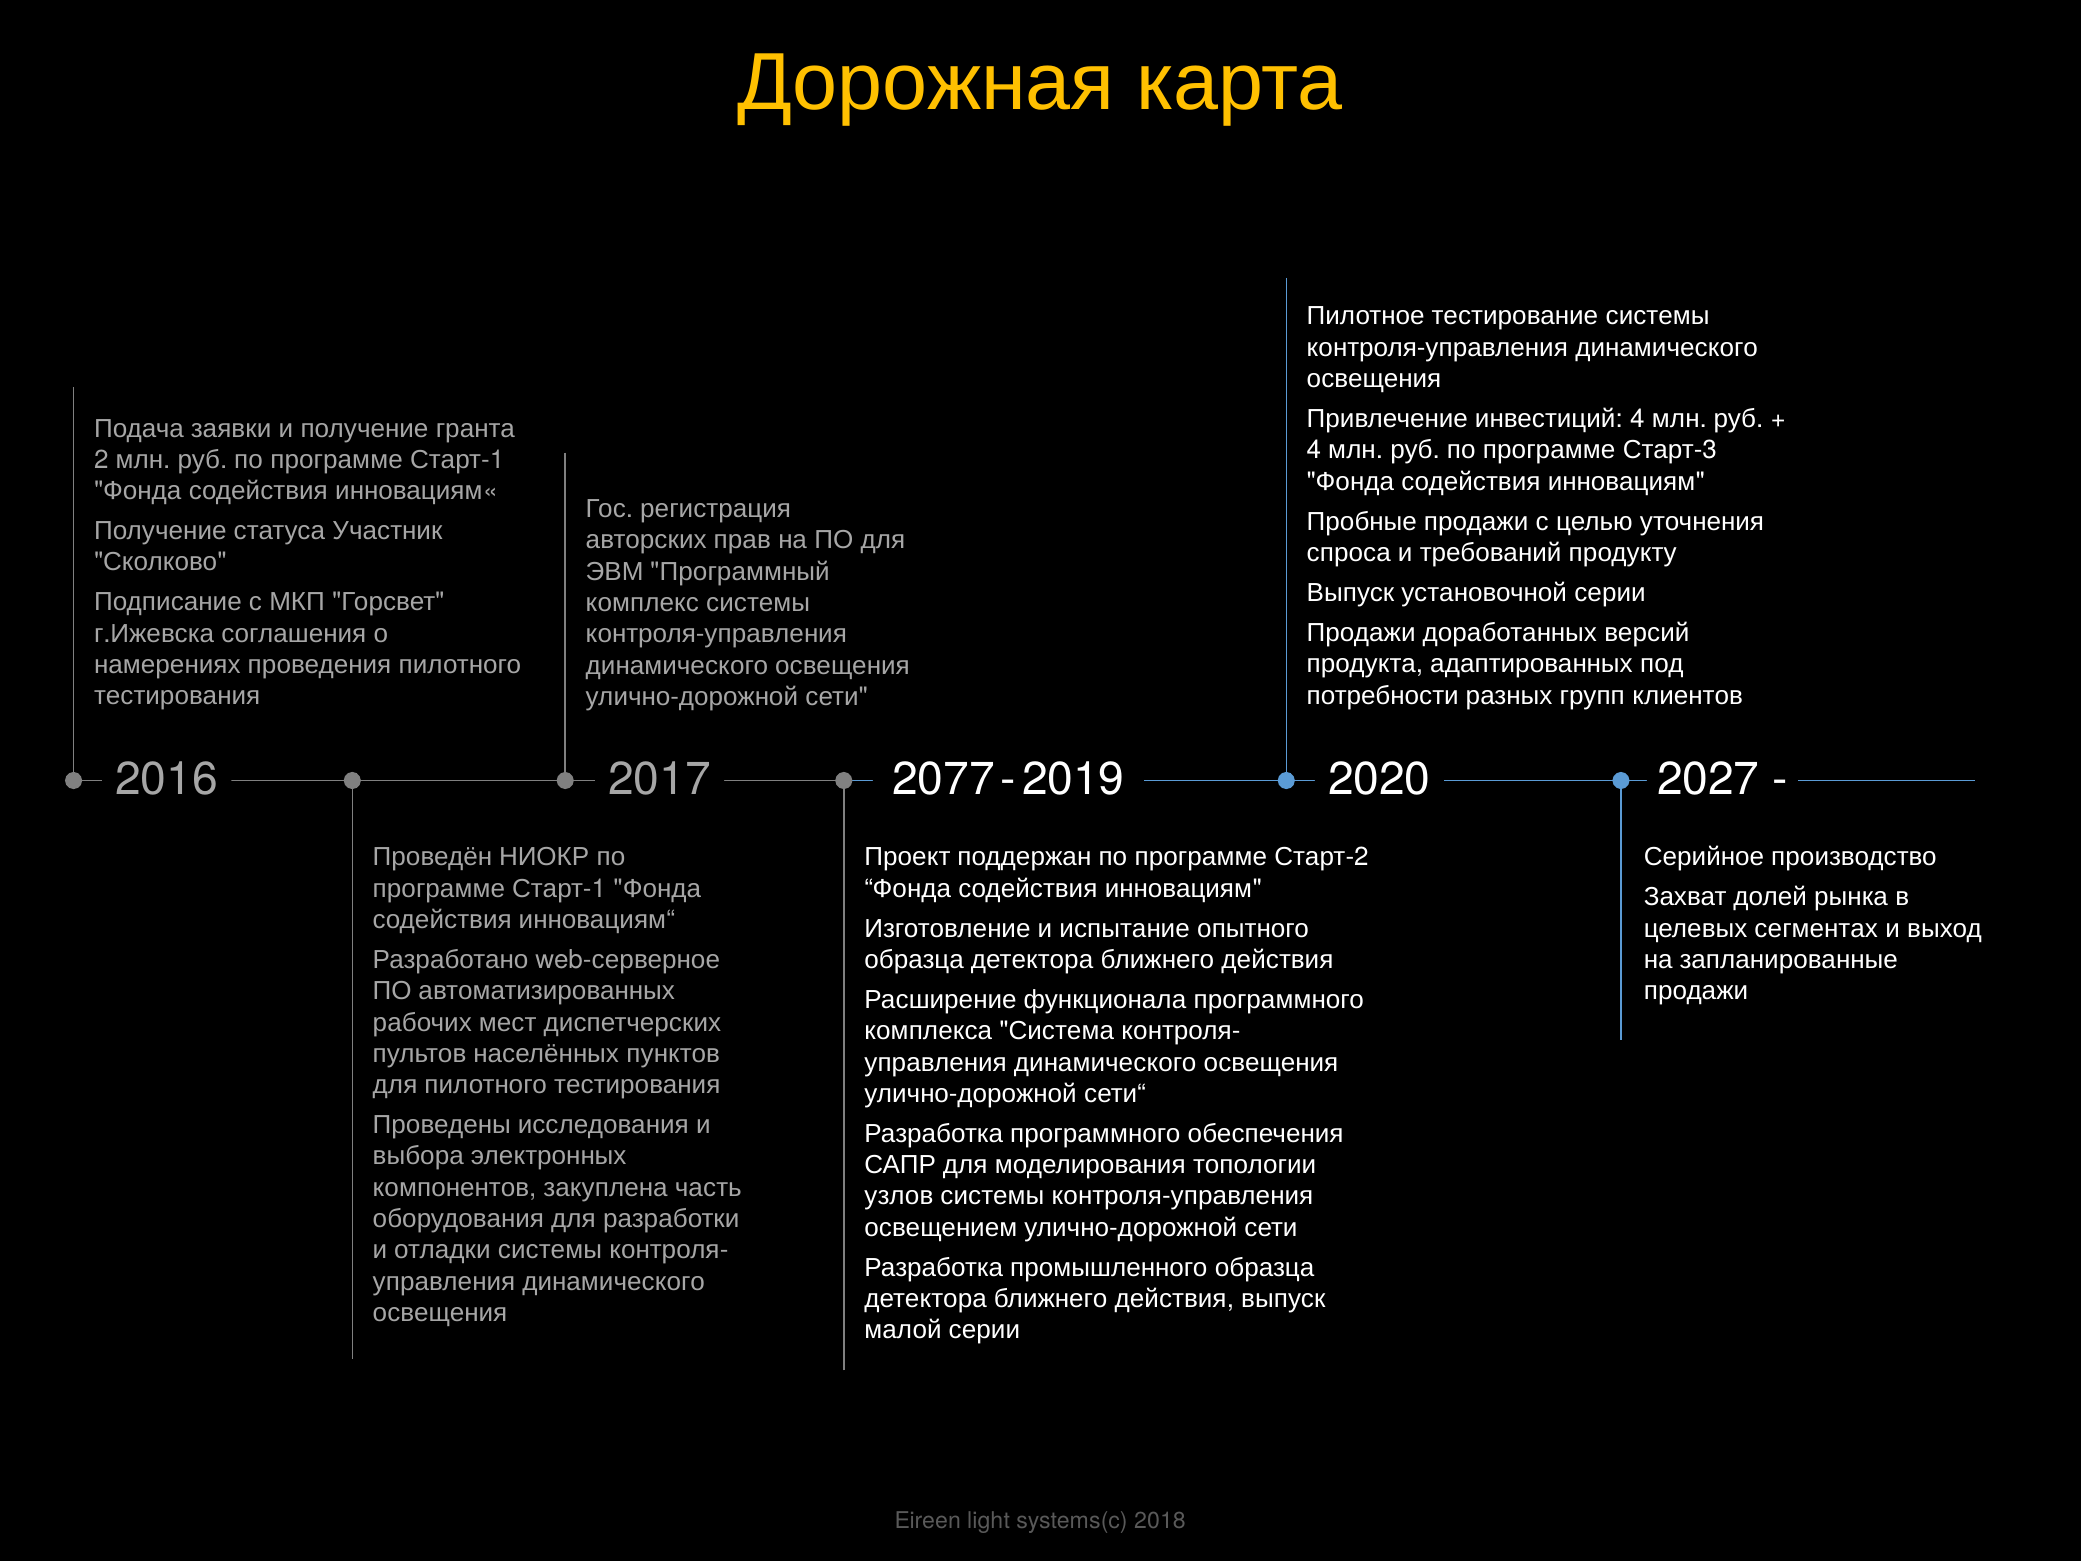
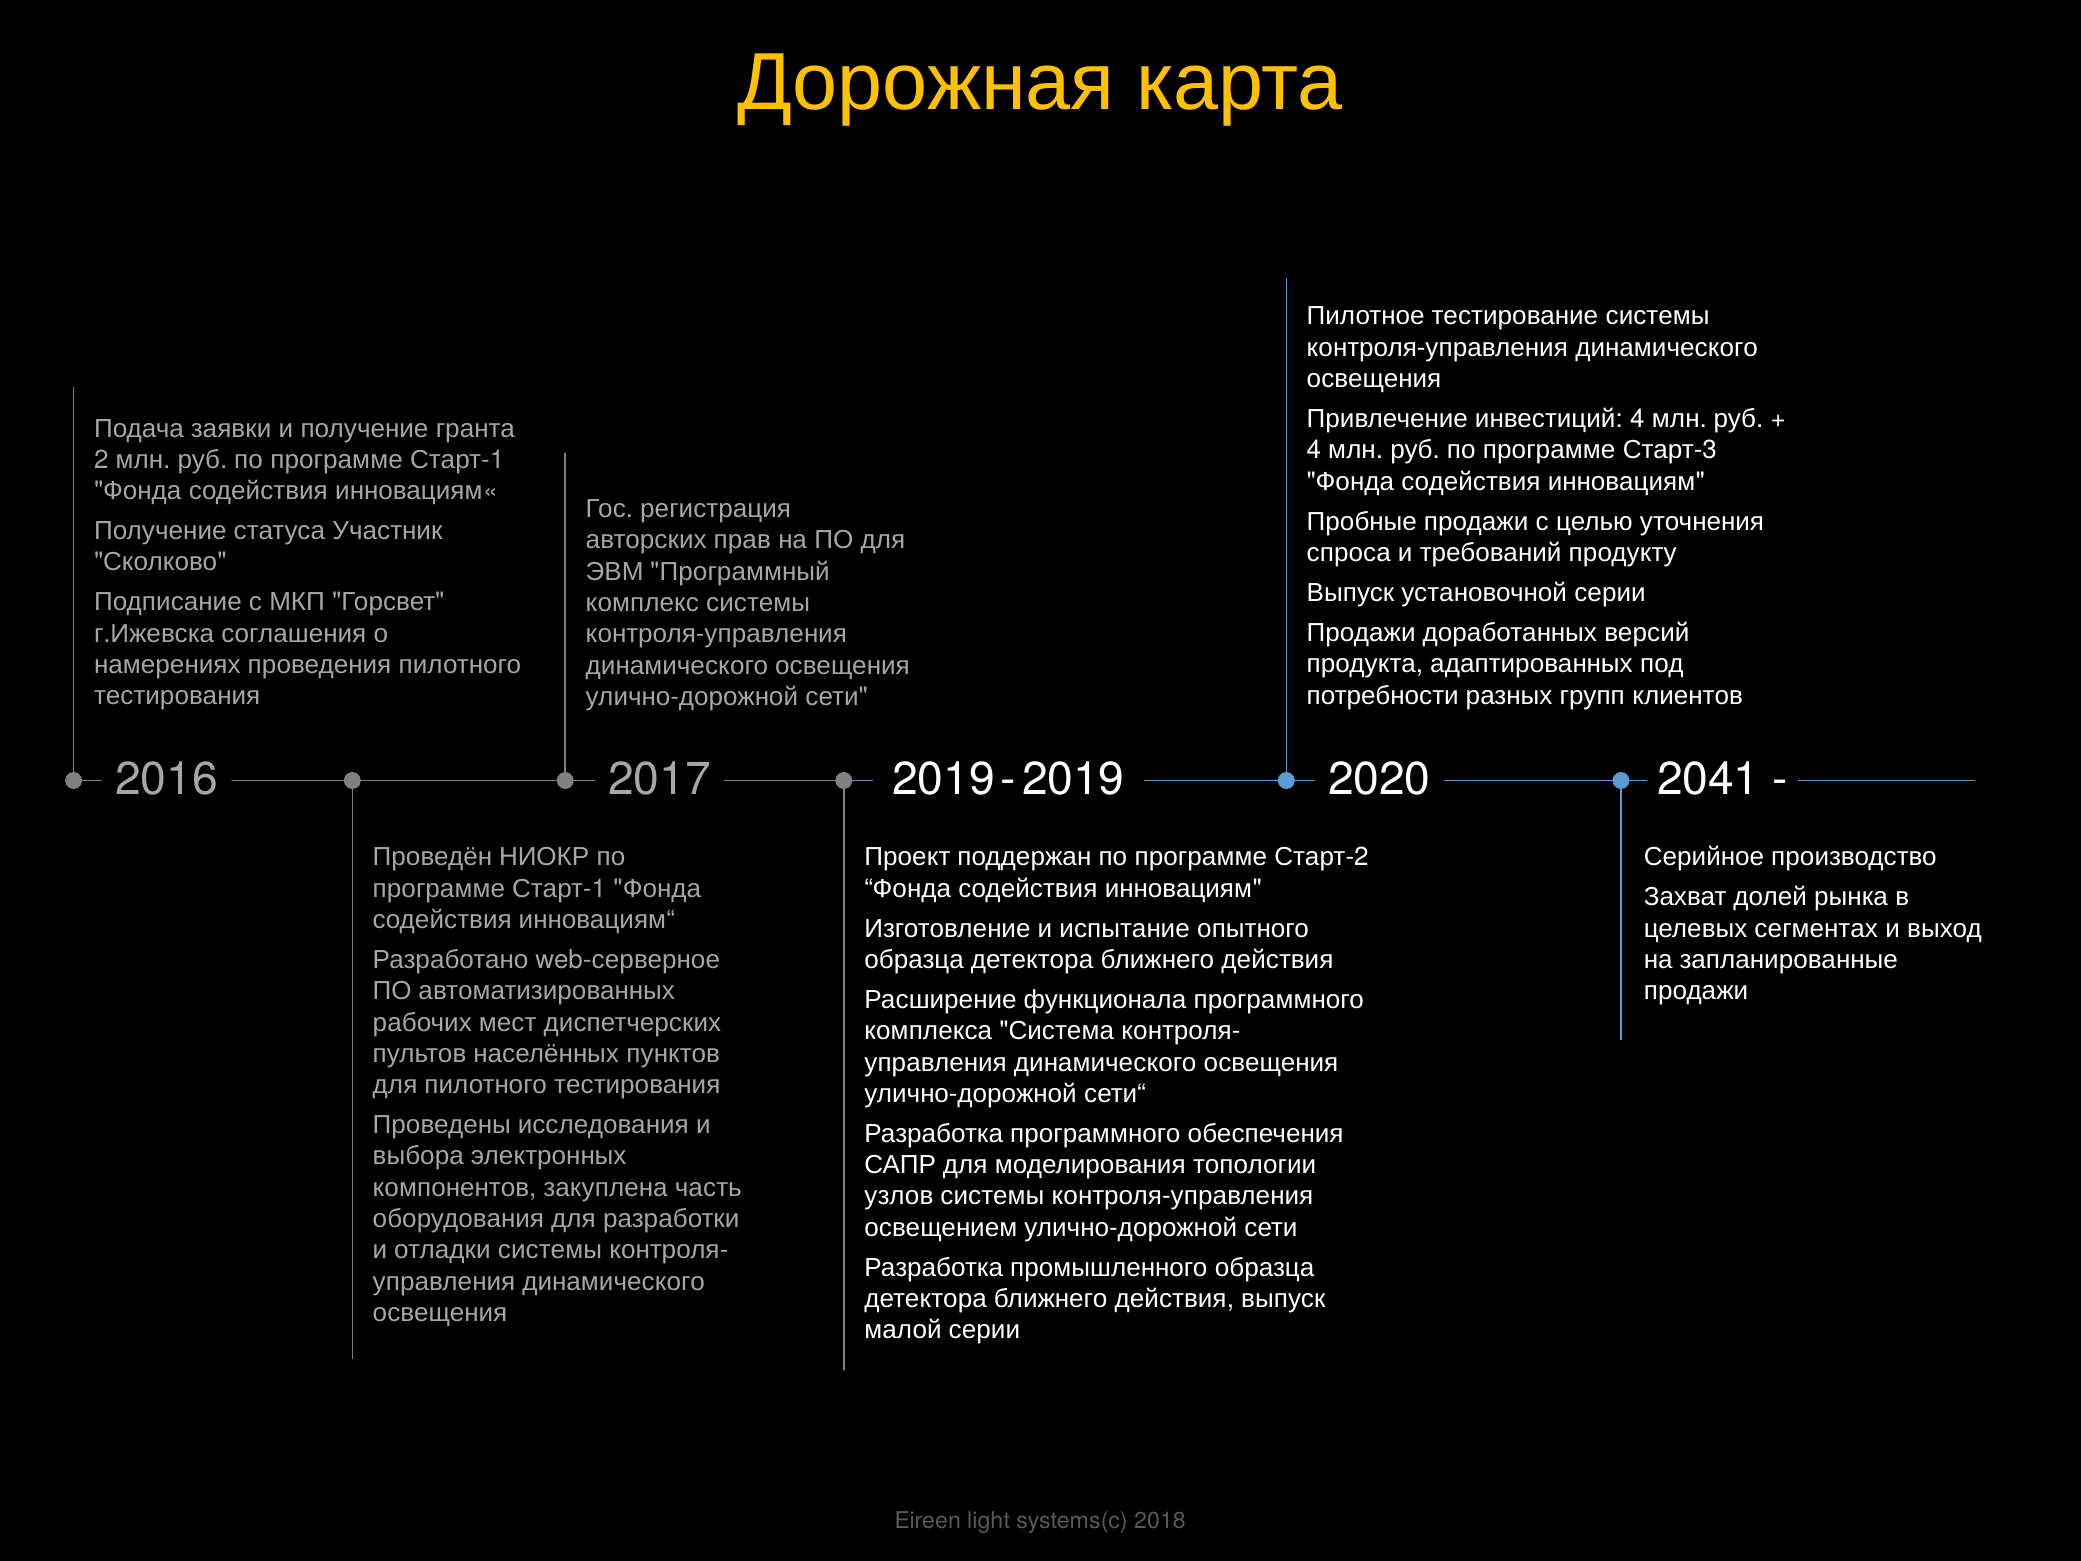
2017 2077: 2077 -> 2019 (943, 779)
2027: 2027 -> 2041 (1708, 779)
